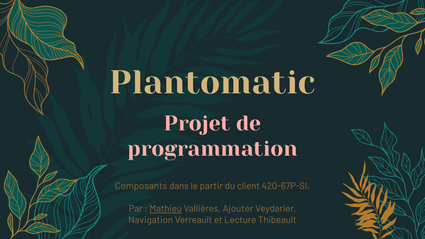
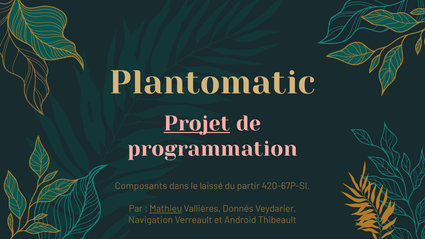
Projet underline: none -> present (197, 123)
partir: partir -> laissé (211, 186)
client: client -> partir (248, 186)
Ajouter: Ajouter -> Donnés (238, 209)
Lecture: Lecture -> Android (240, 220)
